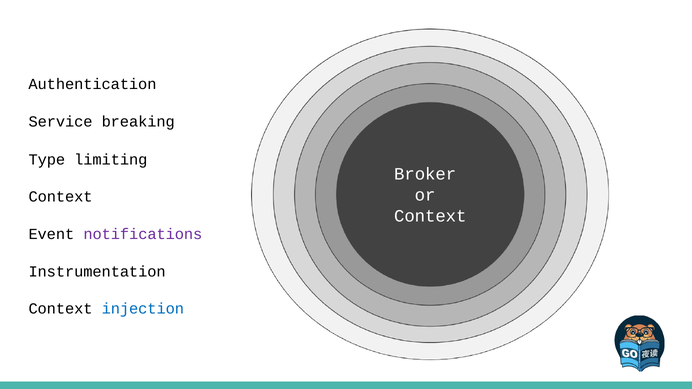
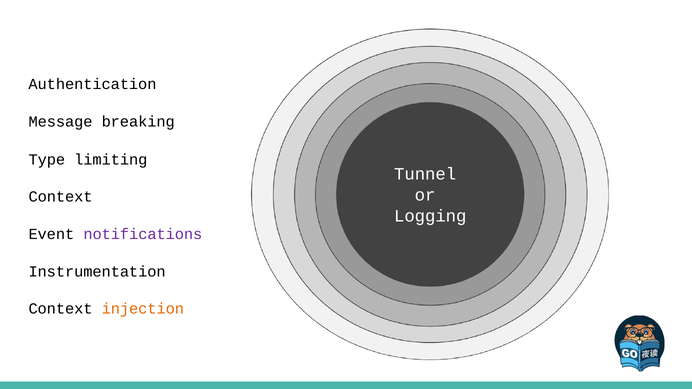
Service: Service -> Message (61, 122)
Broker: Broker -> Tunnel (425, 174)
Context: Context -> Logging (430, 216)
injection colour: blue -> orange (143, 309)
